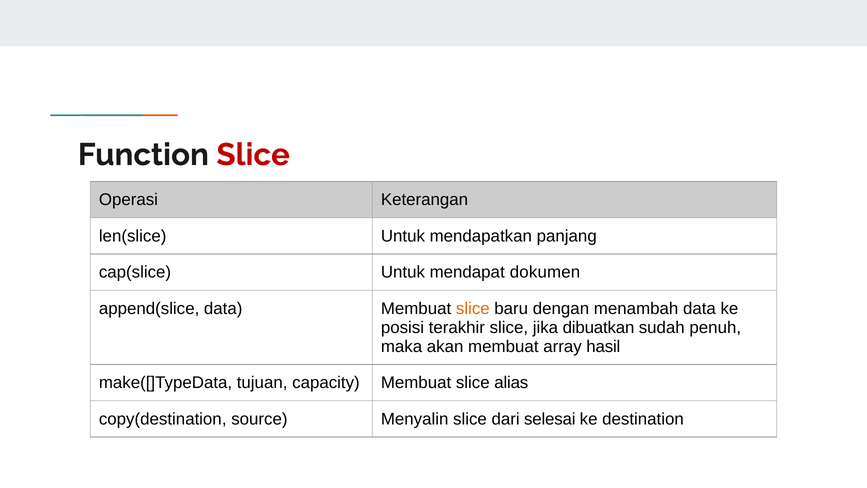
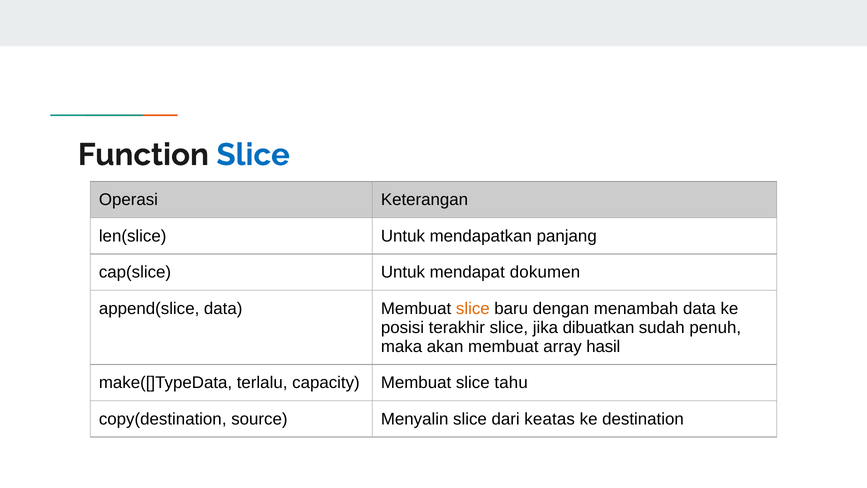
Slice colour: red -> blue (253, 155)
tujuan: tujuan -> terlalu (262, 383)
alias: alias -> tahu (511, 383)
selesai: selesai -> keatas (550, 419)
